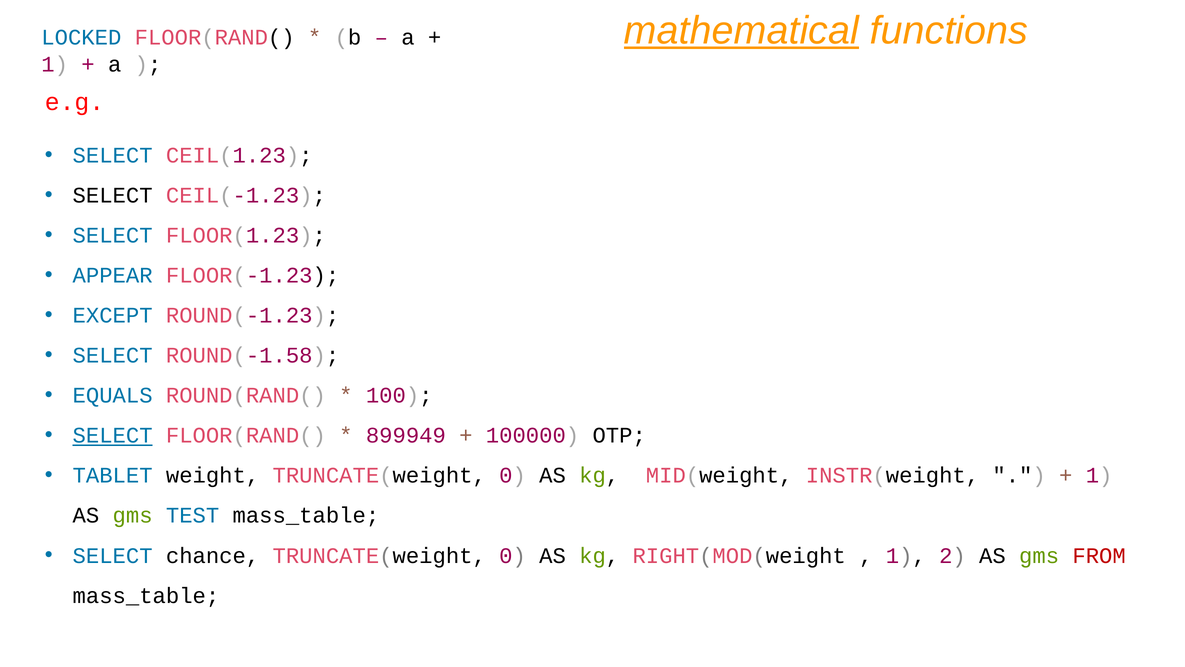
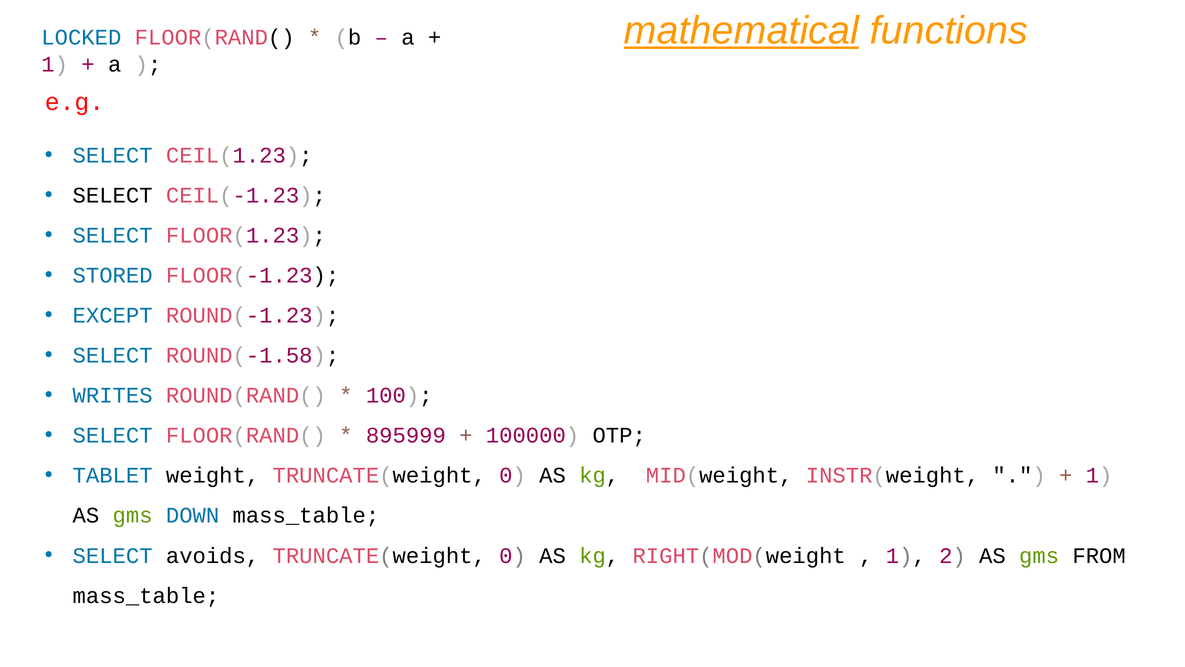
APPEAR: APPEAR -> STORED (113, 275)
EQUALS: EQUALS -> WRITES (113, 395)
SELECT underline: present -> none (113, 435)
899949: 899949 -> 895999 (406, 435)
TEST: TEST -> DOWN (193, 515)
chance: chance -> avoids (213, 555)
FROM colour: red -> black (1099, 555)
